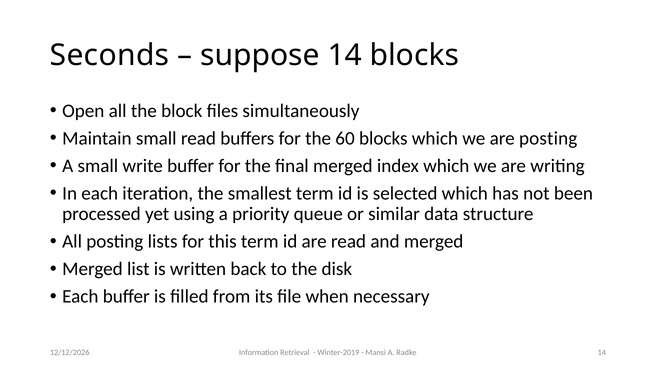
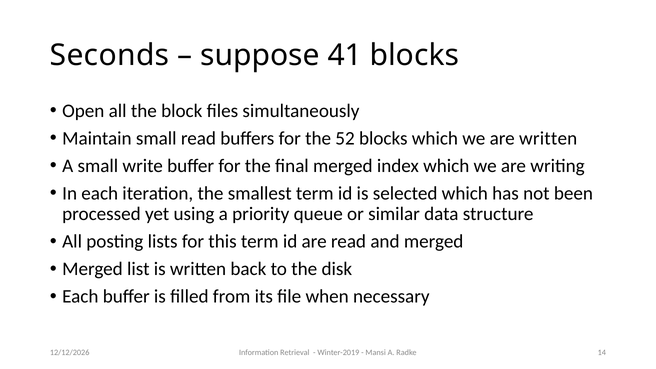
suppose 14: 14 -> 41 (345, 55)
60: 60 -> 52 (345, 138)
are posting: posting -> written (548, 138)
